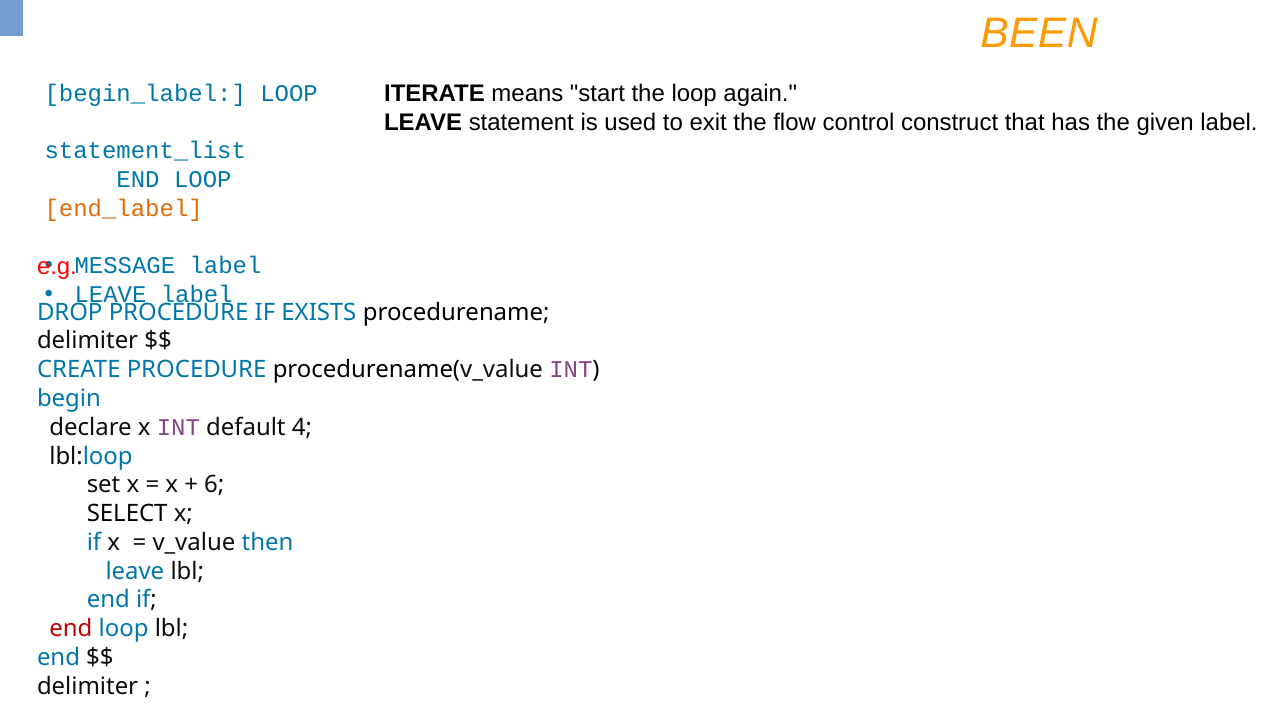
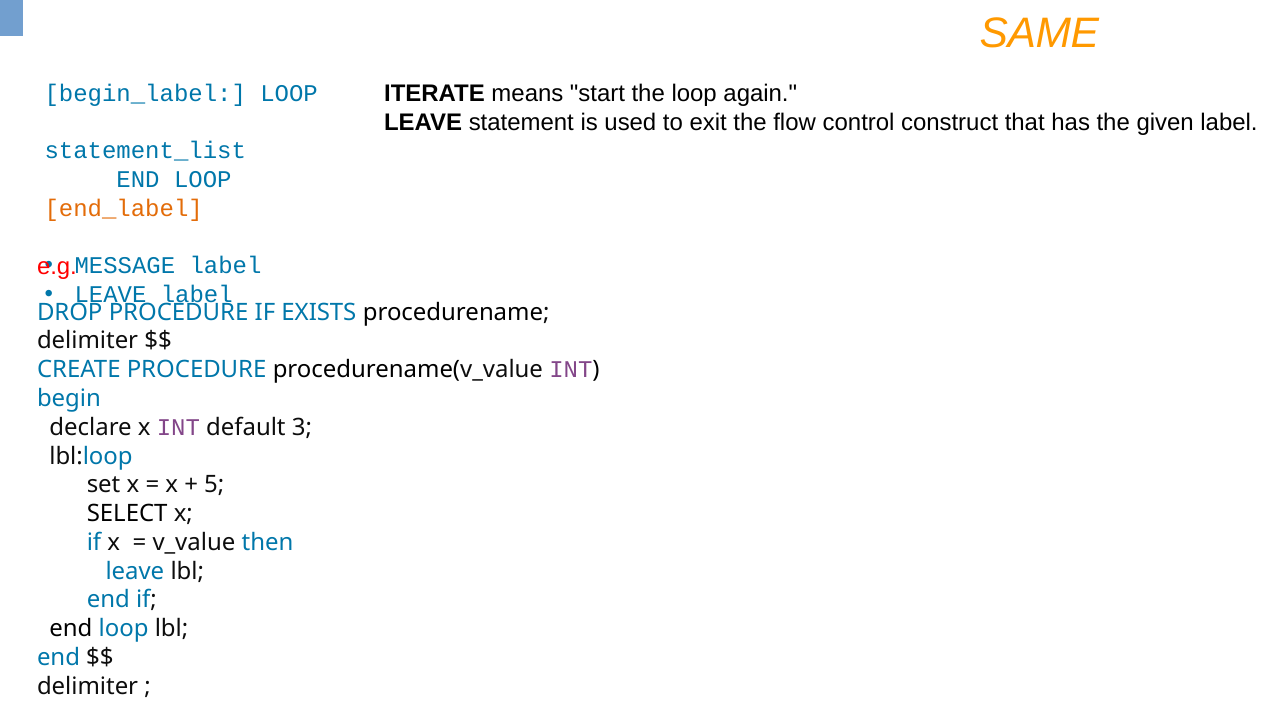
BEEN: BEEN -> SAME (1039, 33)
4: 4 -> 3 (302, 427)
6: 6 -> 5 (214, 485)
end colour: red -> black (71, 629)
